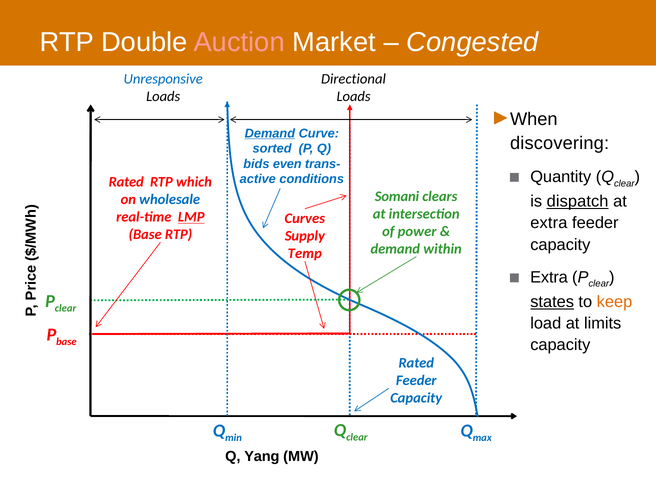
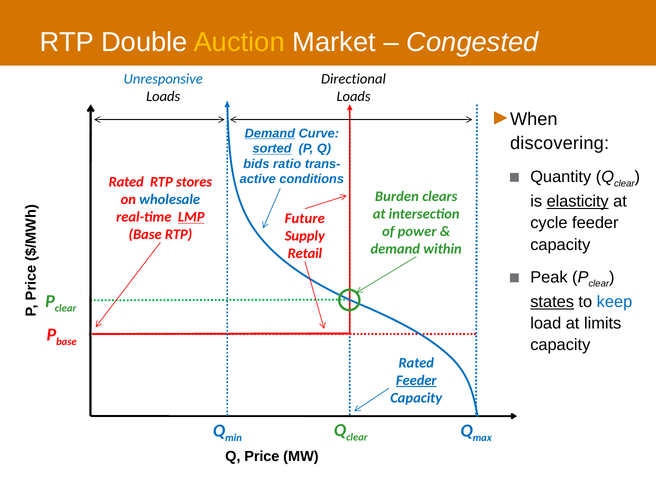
Auction colour: pink -> yellow (239, 42)
sorted underline: none -> present (272, 149)
even: even -> ratio (287, 164)
which: which -> stores (194, 182)
Somani: Somani -> Burden (397, 196)
dispatch: dispatch -> elasticity (578, 201)
Curves: Curves -> Future (305, 219)
extra: extra -> cycle (549, 223)
Temp: Temp -> Retail (305, 253)
Extra: Extra -> Peak (549, 277)
keep colour: orange -> blue (614, 302)
Feeder underline: none -> present (416, 380)
Yang: Yang -> Price (262, 457)
